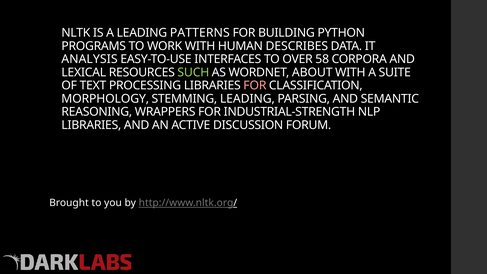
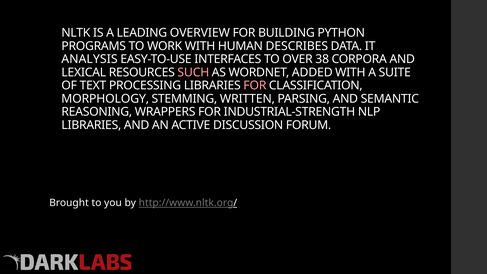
PATTERNS: PATTERNS -> OVERVIEW (200, 33)
58: 58 -> 38 (322, 59)
SUCH colour: light green -> pink (193, 72)
ABOUT: ABOUT -> ADDED (312, 72)
STEMMING LEADING: LEADING -> WRITTEN (247, 99)
